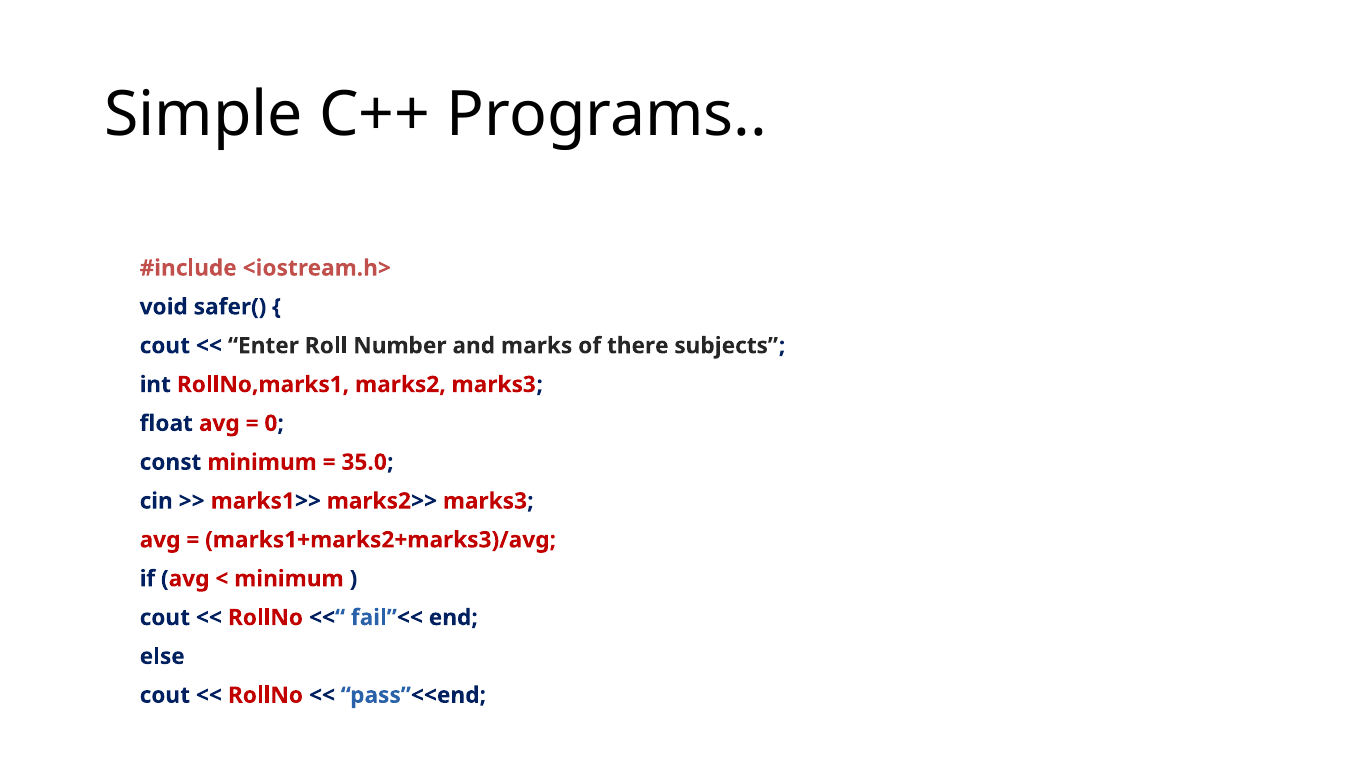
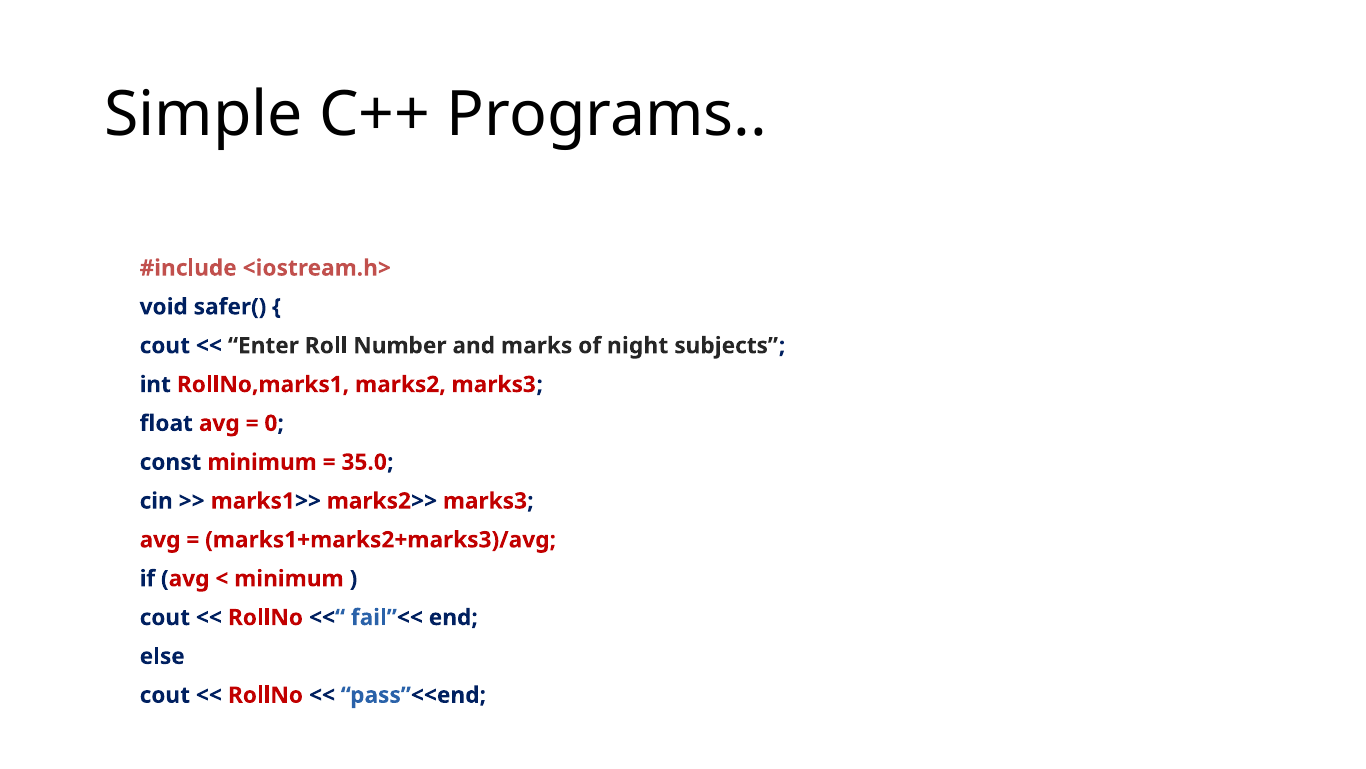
there: there -> night (638, 345)
